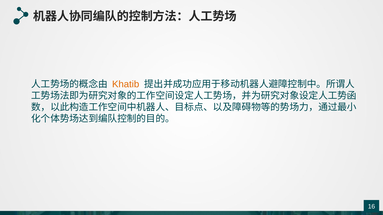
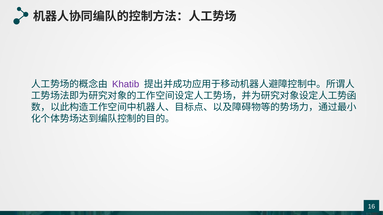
Khatib colour: orange -> purple (126, 84)
